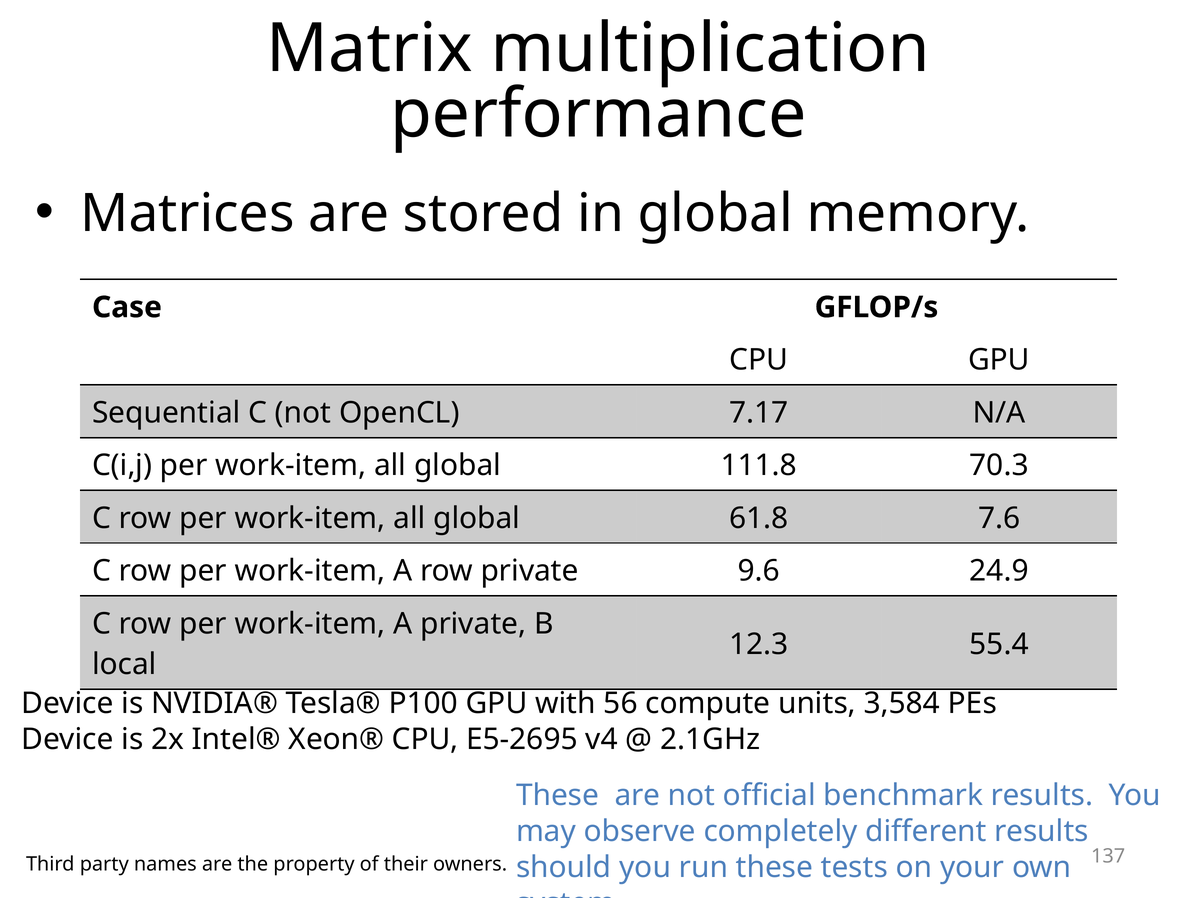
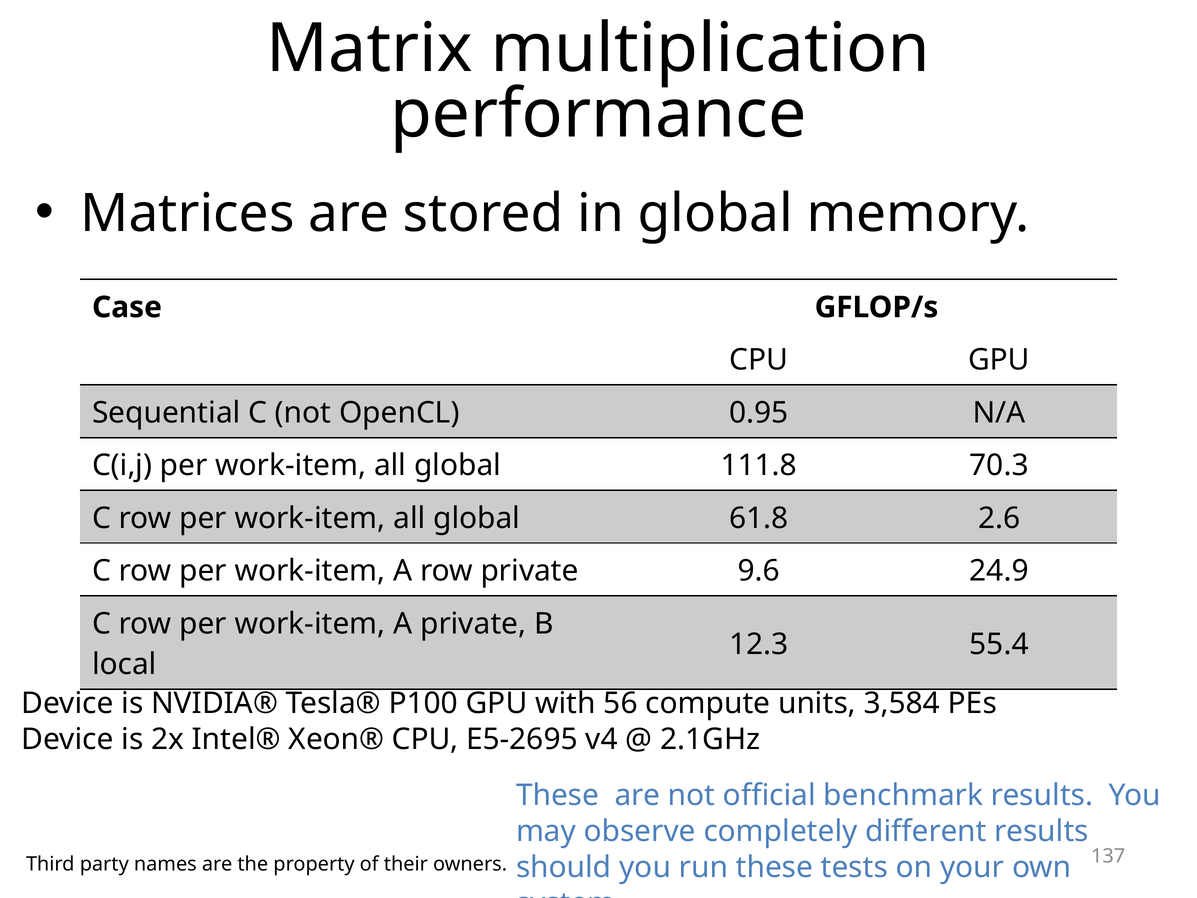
7.17: 7.17 -> 0.95 (759, 413)
7.6: 7.6 -> 2.6 (999, 518)
